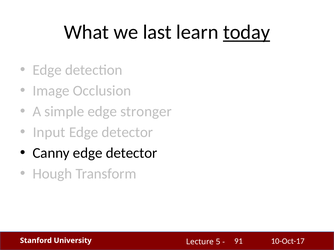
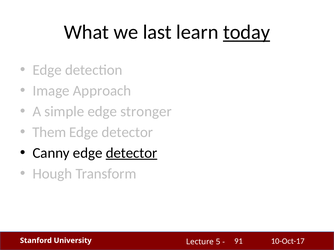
Occlusion: Occlusion -> Approach (102, 91)
Input: Input -> Them (49, 132)
detector underline: none -> present (131, 153)
